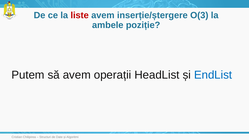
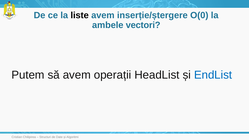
liste colour: red -> black (80, 15)
O(3: O(3 -> O(0 (199, 15)
poziție: poziție -> vectori (143, 25)
